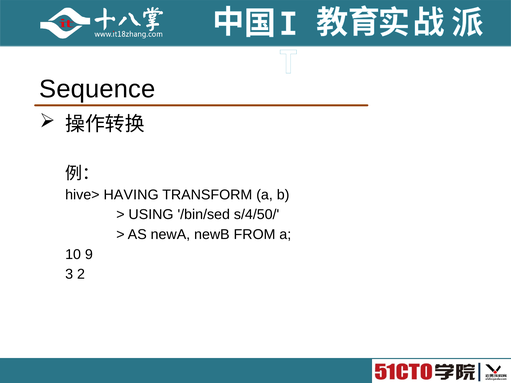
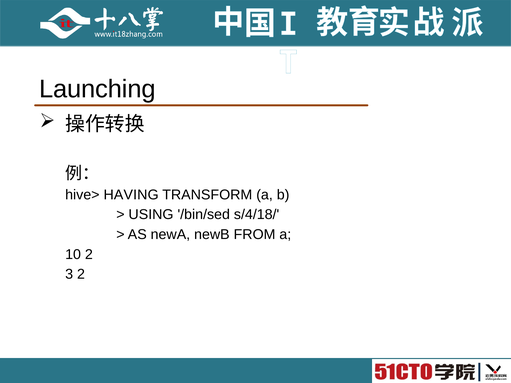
Sequence: Sequence -> Launching (97, 89)
s/4/50/: s/4/50/ -> s/4/18/ (257, 215)
10 9: 9 -> 2 (89, 255)
